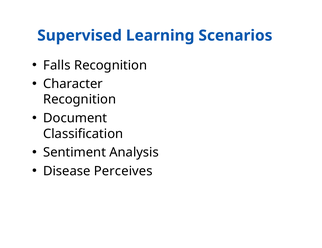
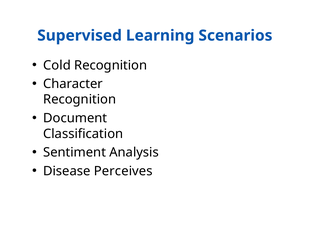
Falls: Falls -> Cold (57, 65)
